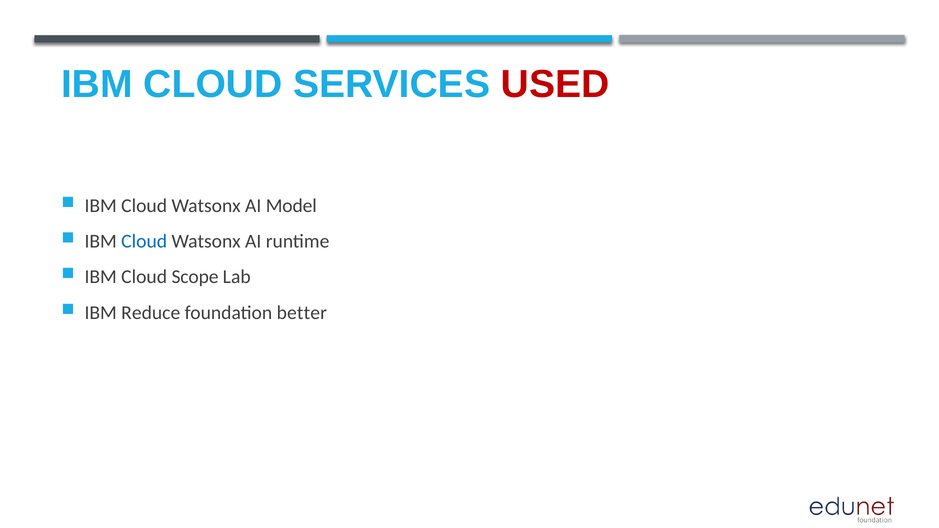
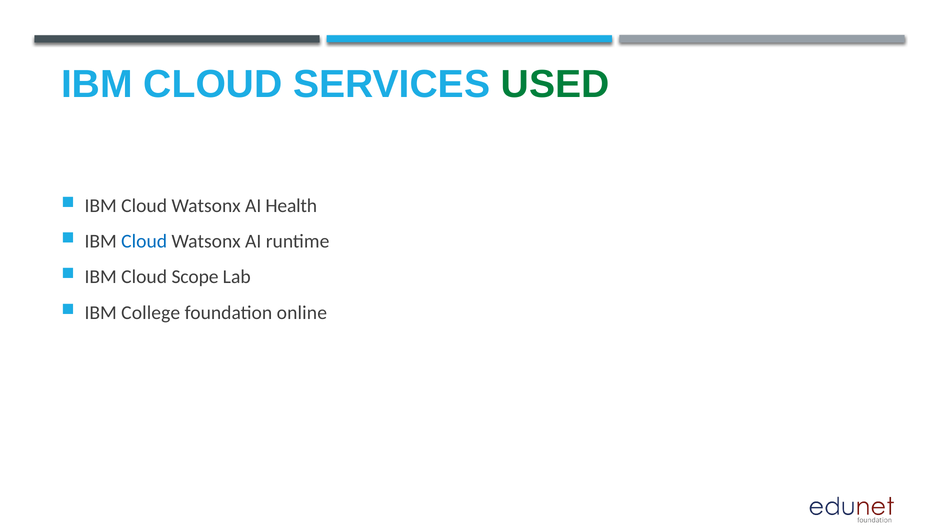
USED colour: red -> green (555, 84)
Model: Model -> Health (291, 206)
Reduce: Reduce -> College (151, 313)
better: better -> online (302, 313)
